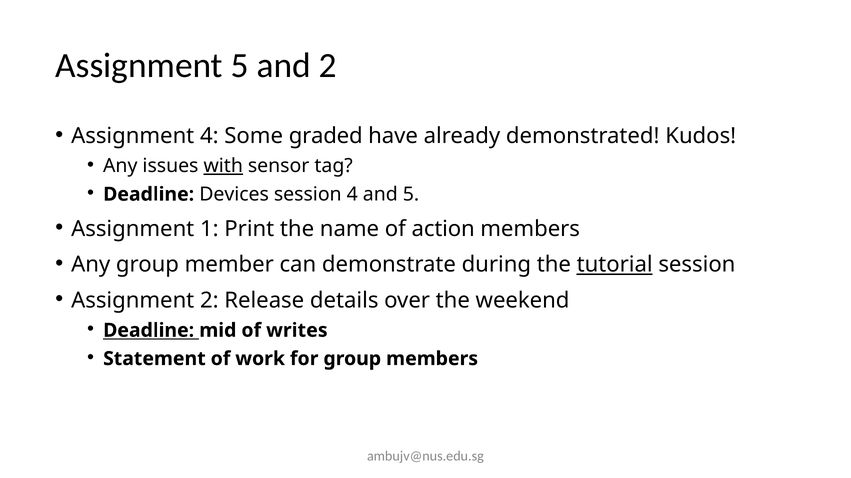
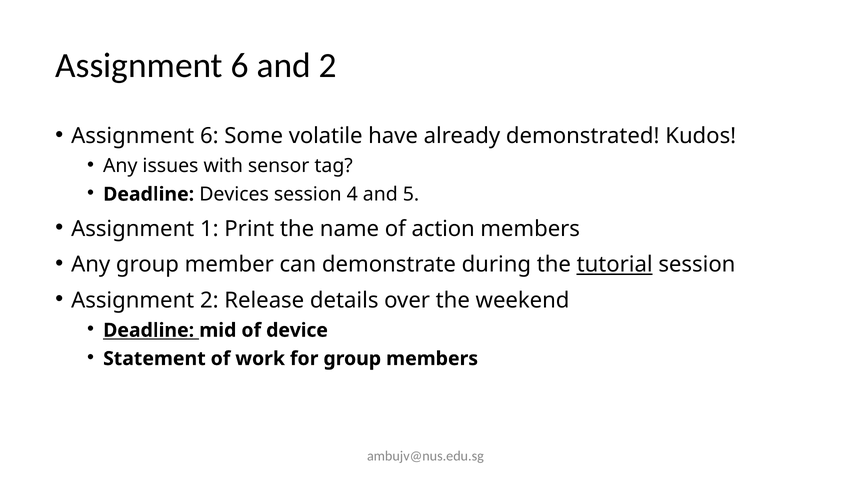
5: 5 -> 6 (240, 66)
4: 4 -> 6 (209, 136)
graded: graded -> volatile (326, 136)
with underline: present -> none (223, 166)
writes: writes -> device (297, 331)
